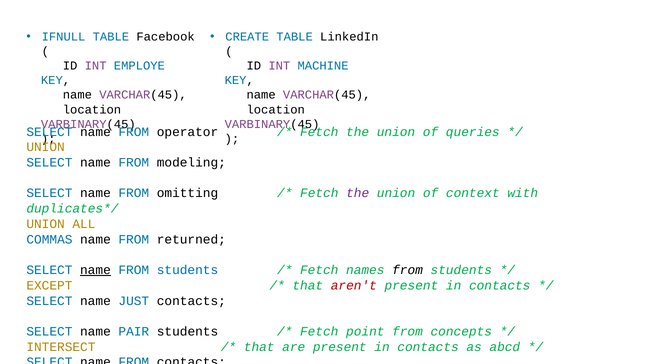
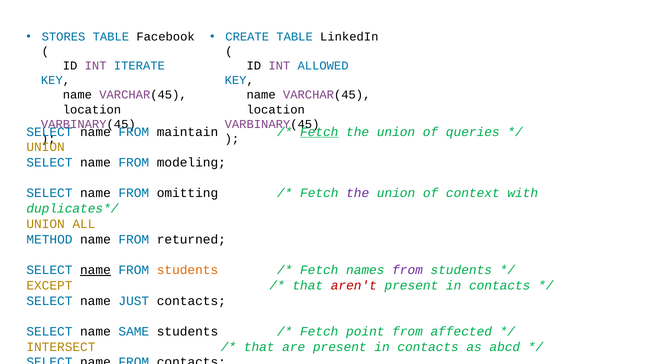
IFNULL: IFNULL -> STORES (64, 37)
EMPLOYE: EMPLOYE -> ITERATE (139, 66)
MACHINE: MACHINE -> ALLOWED (323, 66)
operator: operator -> maintain (187, 132)
Fetch underline: none -> present (319, 132)
COMMAS: COMMAS -> METHOD (49, 240)
students colour: blue -> orange (187, 270)
from colour: black -> purple (408, 270)
PAIR: PAIR -> SAME (134, 332)
concepts: concepts -> affected (461, 332)
